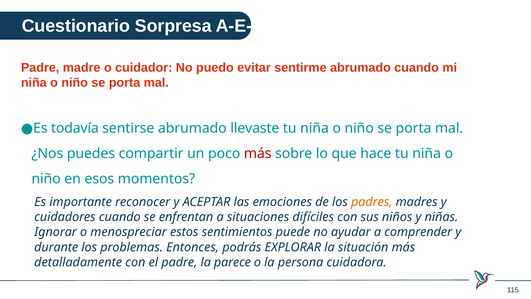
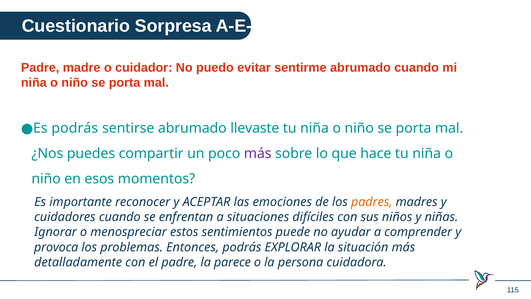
Es todavía: todavía -> podrás (75, 128)
más colour: red -> purple (258, 153)
durante: durante -> provoca (56, 247)
